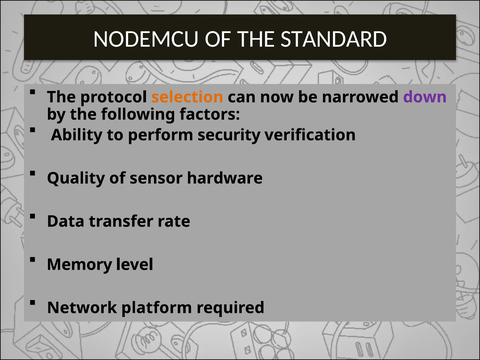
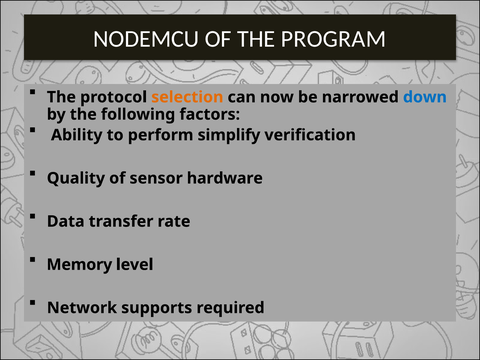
STANDARD: STANDARD -> PROGRAM (334, 39)
down colour: purple -> blue (425, 97)
security: security -> simplify (229, 135)
platform: platform -> supports (157, 308)
